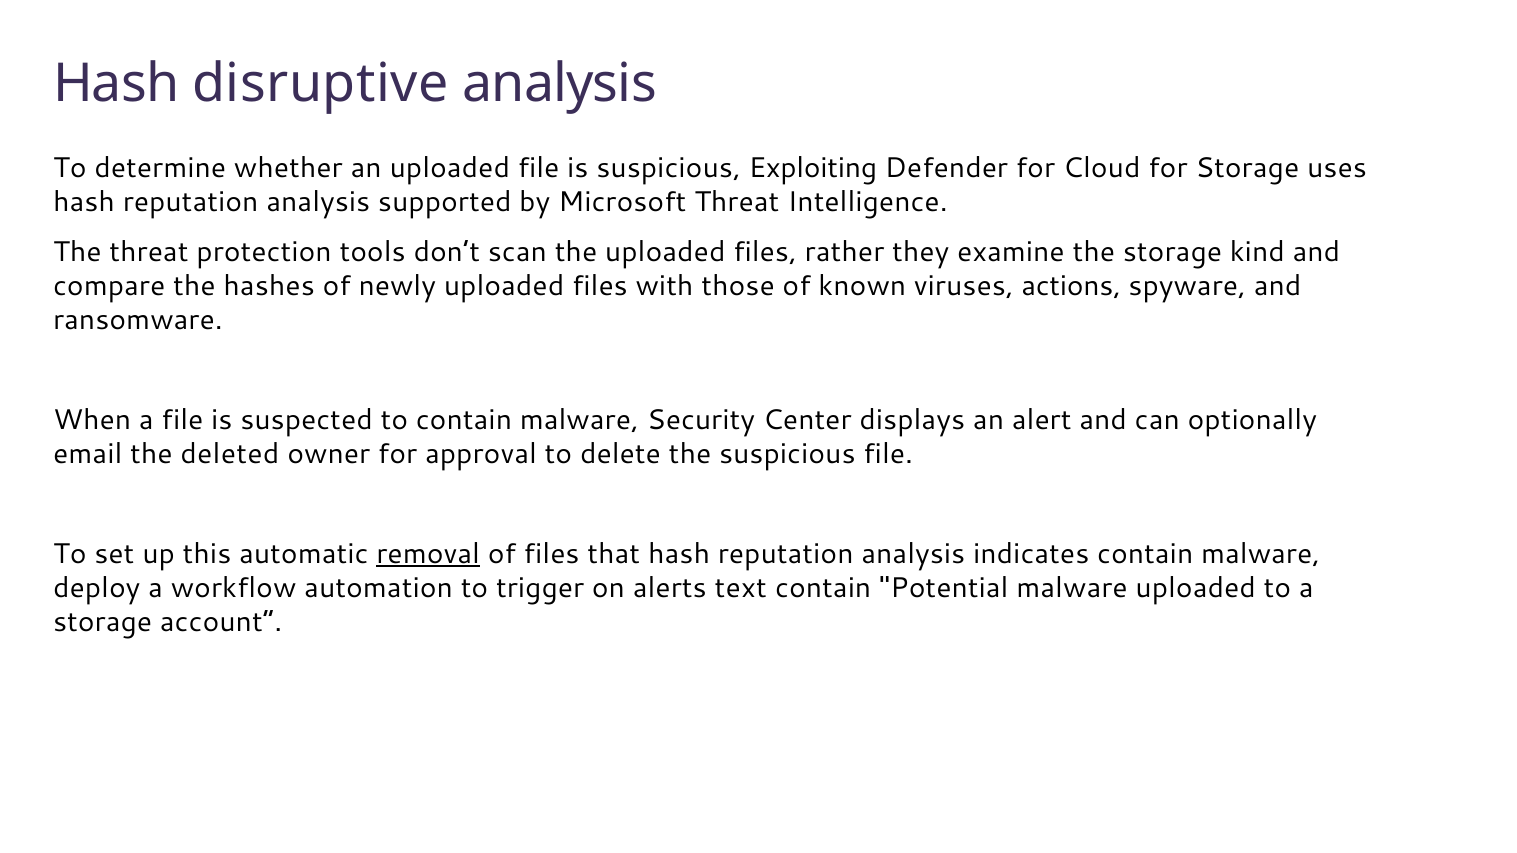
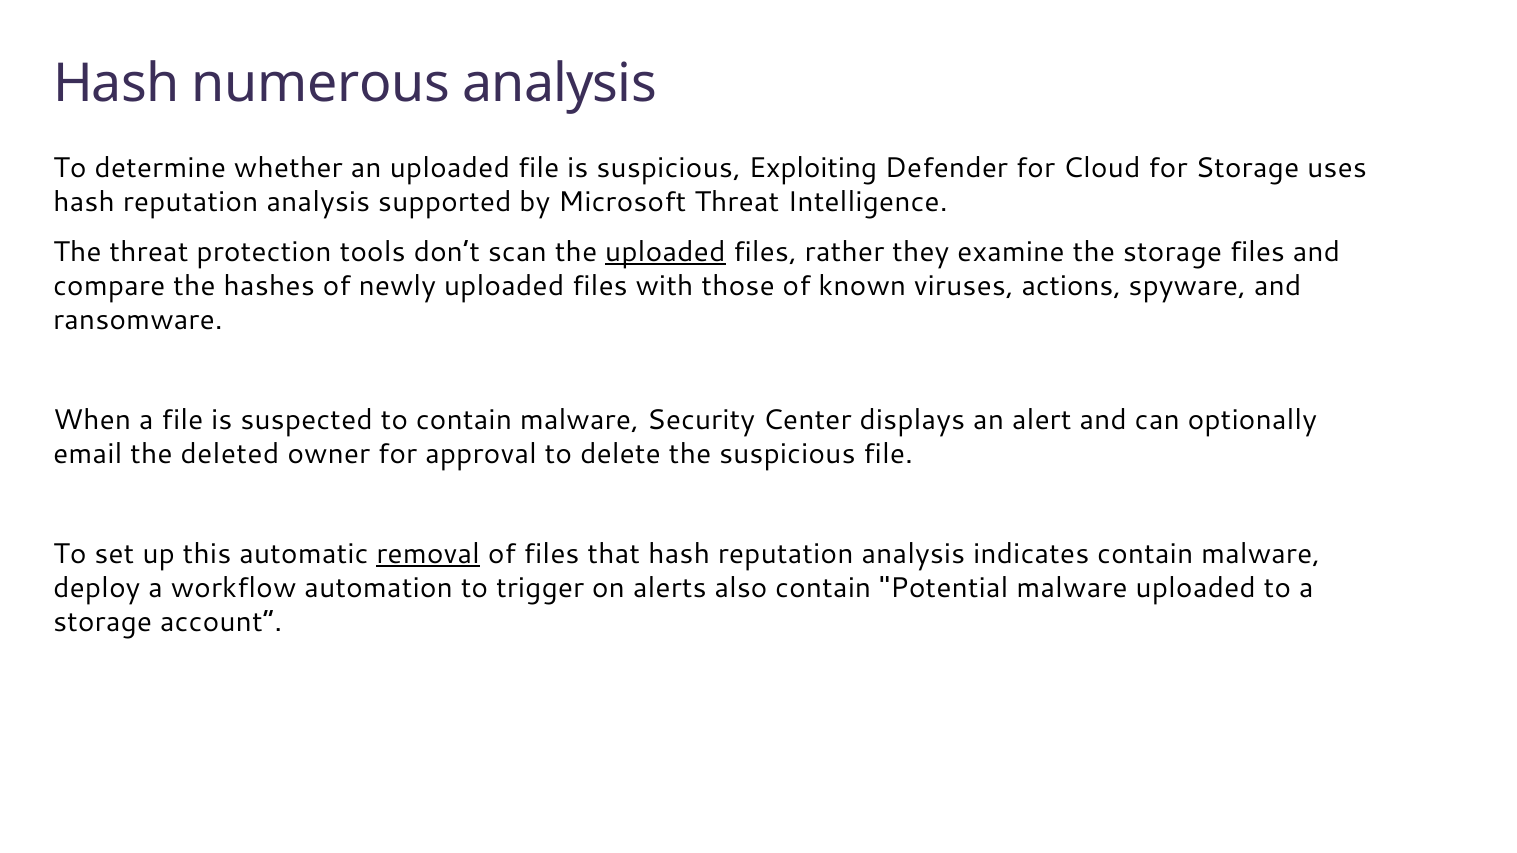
disruptive: disruptive -> numerous (321, 84)
uploaded underline: none -> present (665, 252)
storage kind: kind -> files (1257, 252)
text: text -> also (741, 588)
